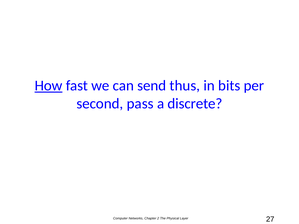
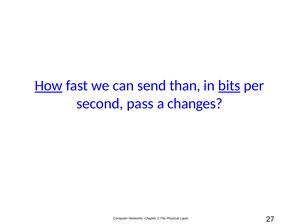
thus: thus -> than (185, 86)
bits underline: none -> present (229, 86)
discrete: discrete -> changes (195, 104)
